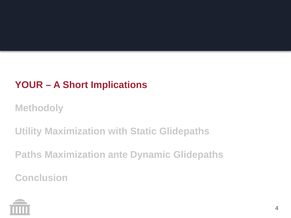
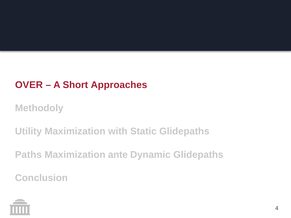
YOUR: YOUR -> OVER (29, 85)
Implications: Implications -> Approaches (119, 85)
